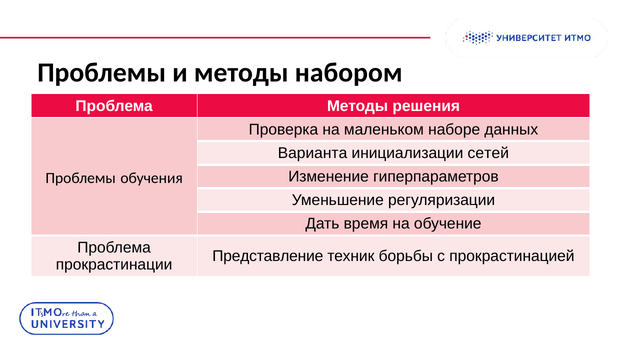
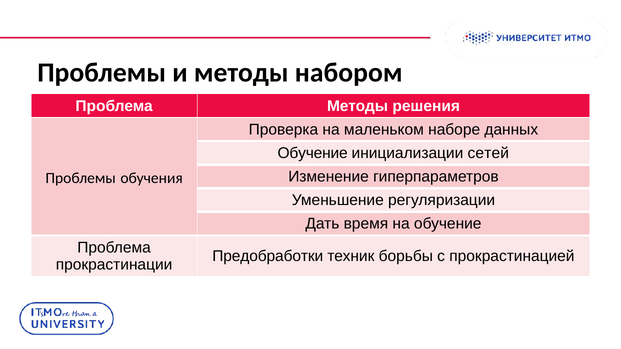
Варианта: Варианта -> Обучение (313, 153)
Представление: Представление -> Предобработки (268, 256)
